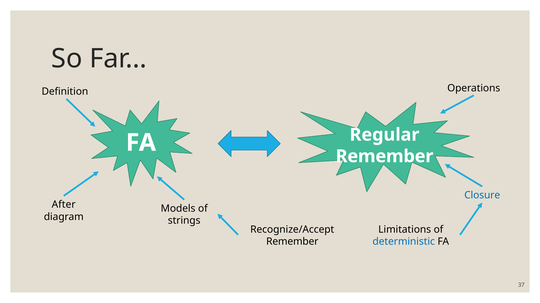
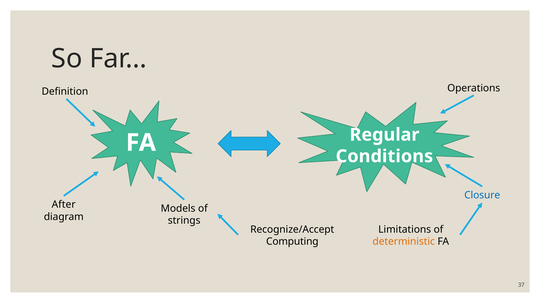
Remember: Remember -> Conditions (384, 157)
Remember: Remember -> Computing (292, 242)
deterministic colour: blue -> orange (404, 242)
